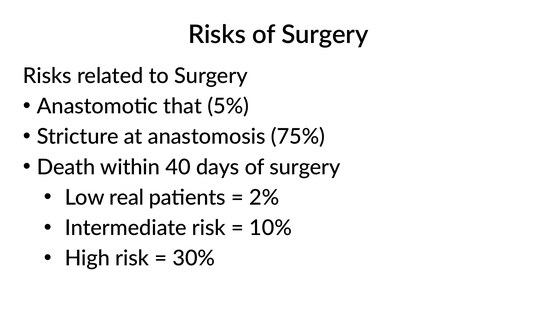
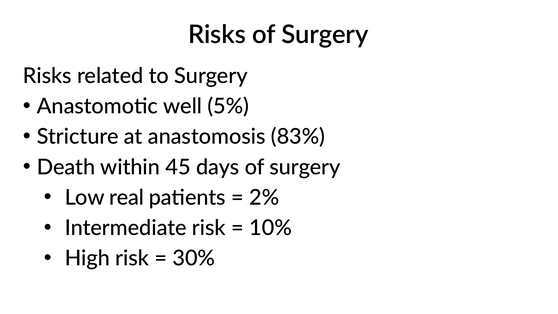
that: that -> well (183, 106)
75%: 75% -> 83% (298, 137)
40: 40 -> 45 (178, 167)
